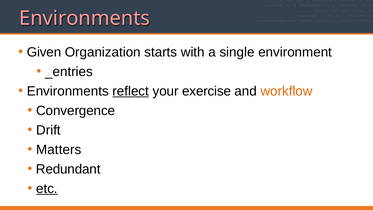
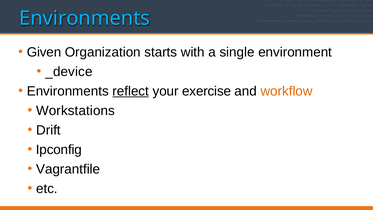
Environments colour: pink -> light blue (85, 18)
_entries: _entries -> _device (69, 72)
Convergence: Convergence -> Workstations (76, 111)
Matters: Matters -> Ipconfig (59, 150)
Redundant: Redundant -> Vagrantfile (68, 169)
etc underline: present -> none (47, 188)
